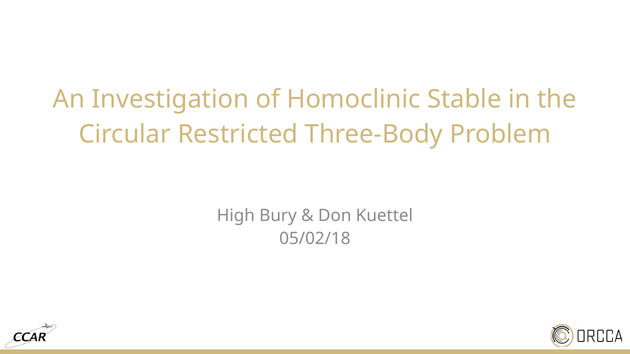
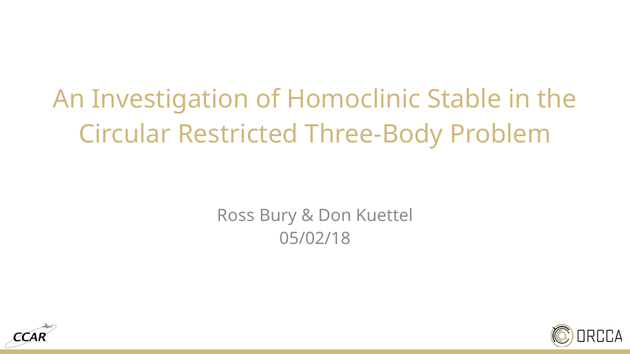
High: High -> Ross (236, 216)
